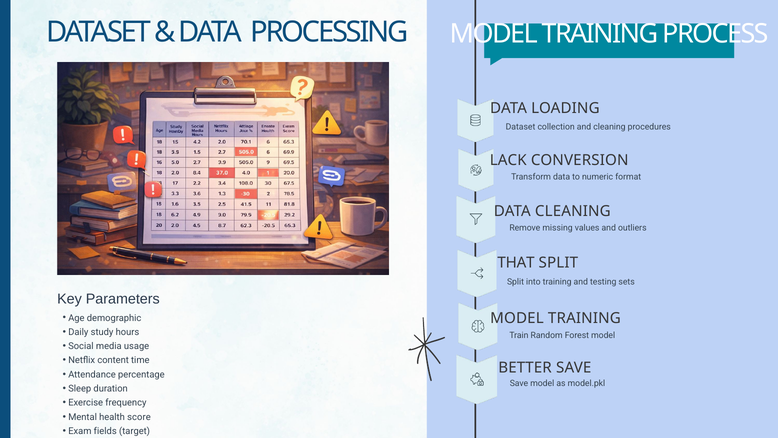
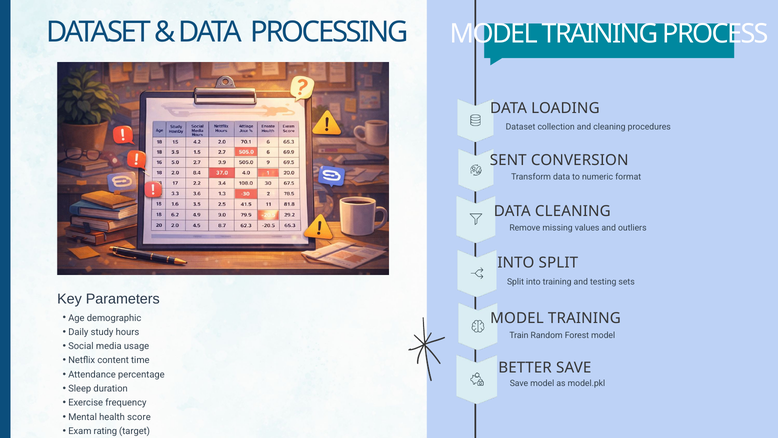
LACK: LACK -> SENT (508, 160)
THAT: THAT -> INTO (516, 263)
fields: fields -> rating (105, 431)
